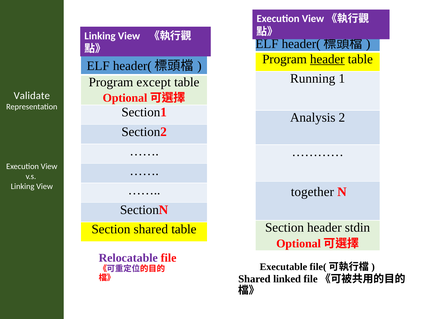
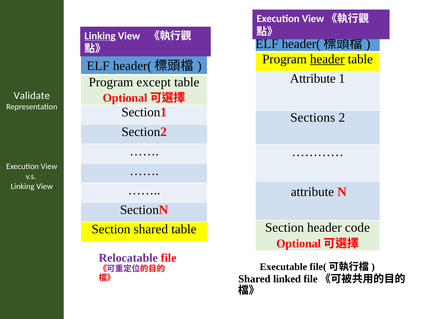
Linking underline: none -> present (100, 36)
Running: Running -> Attribute (313, 79)
Analysis: Analysis -> Sections (313, 117)
together: together -> attribute (312, 192)
stdin: stdin -> code (357, 228)
